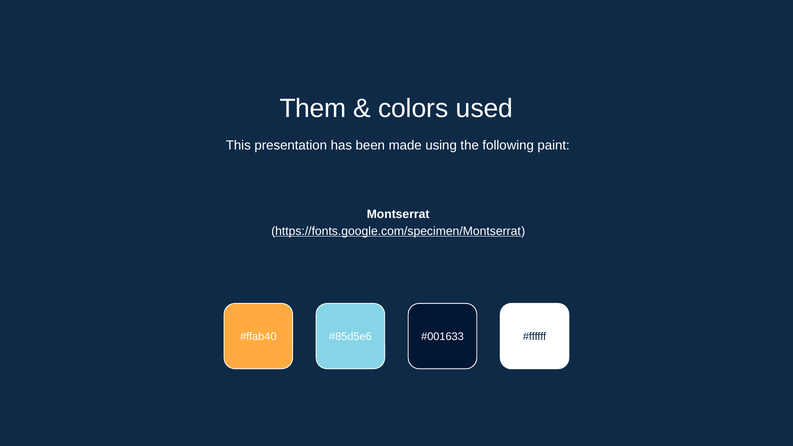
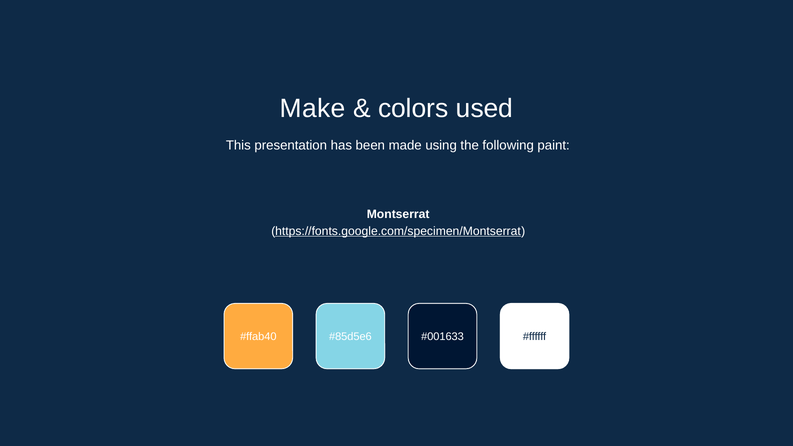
Them: Them -> Make (313, 108)
